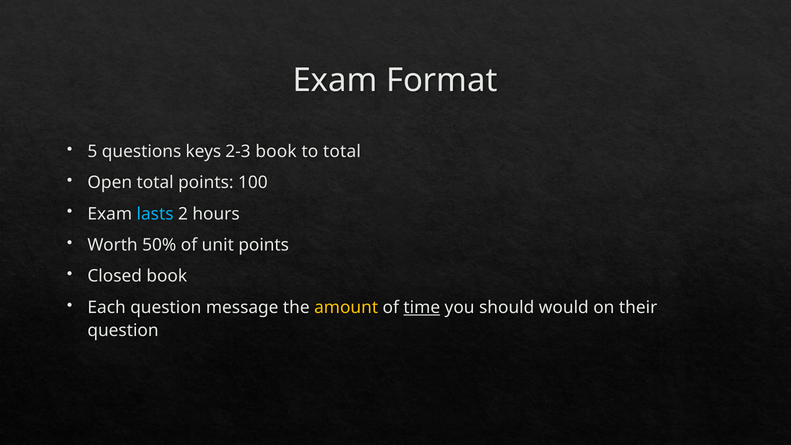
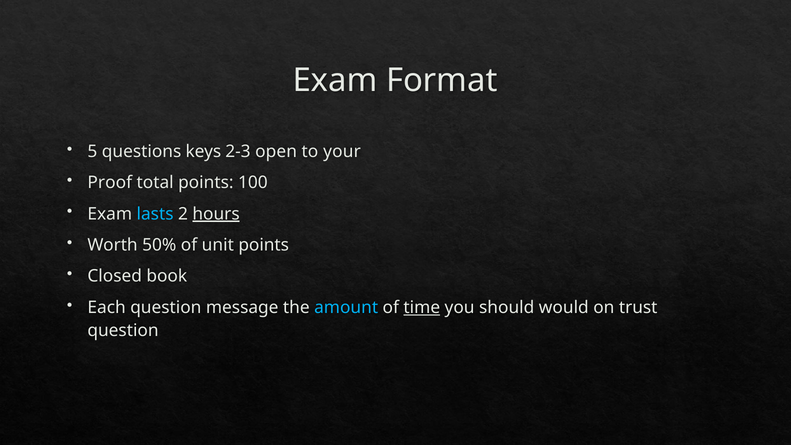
2-3 book: book -> open (276, 151)
to total: total -> your (342, 151)
Open: Open -> Proof (110, 183)
hours underline: none -> present (216, 214)
amount colour: yellow -> light blue (346, 307)
their: their -> trust (638, 307)
